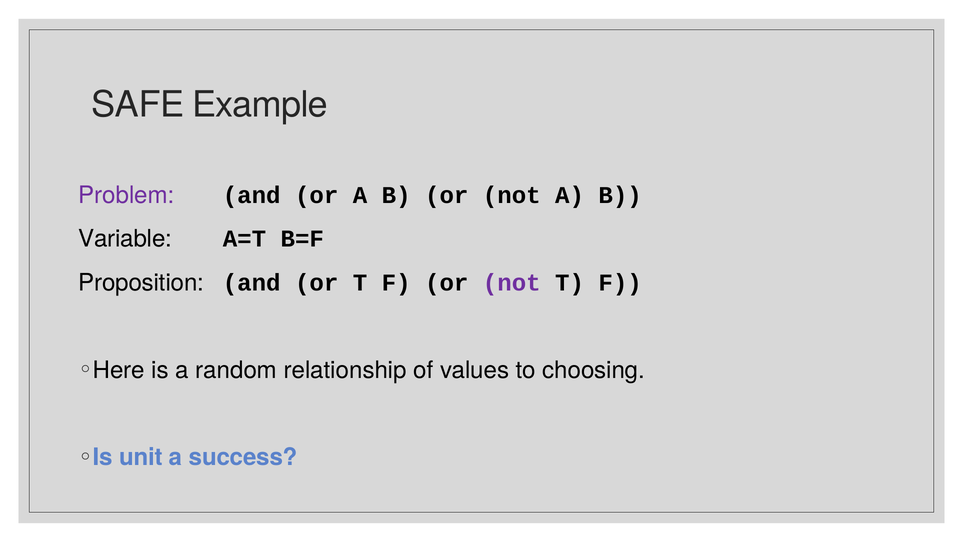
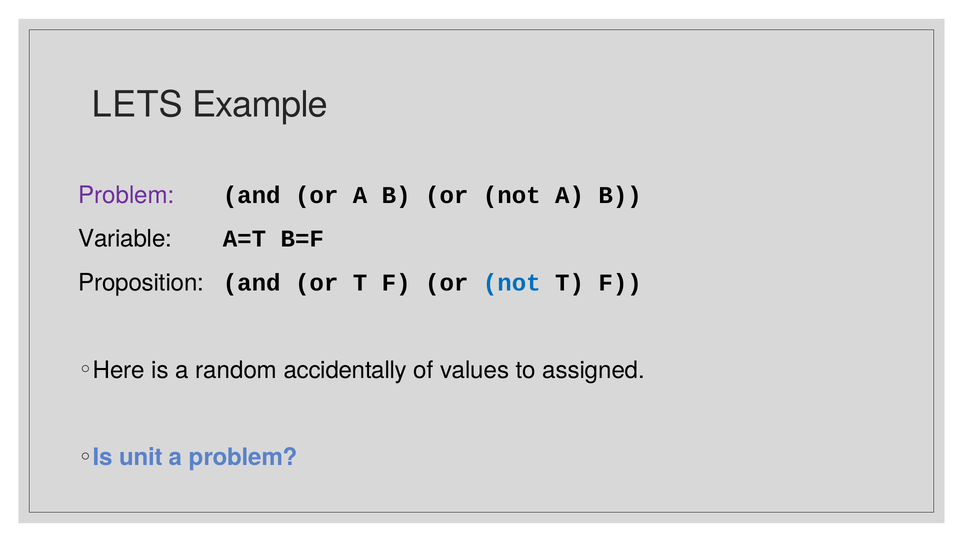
SAFE: SAFE -> LETS (137, 105)
not colour: purple -> blue (512, 282)
relationship: relationship -> accidentally (345, 370)
choosing: choosing -> assigned (594, 370)
a success: success -> problem (243, 457)
